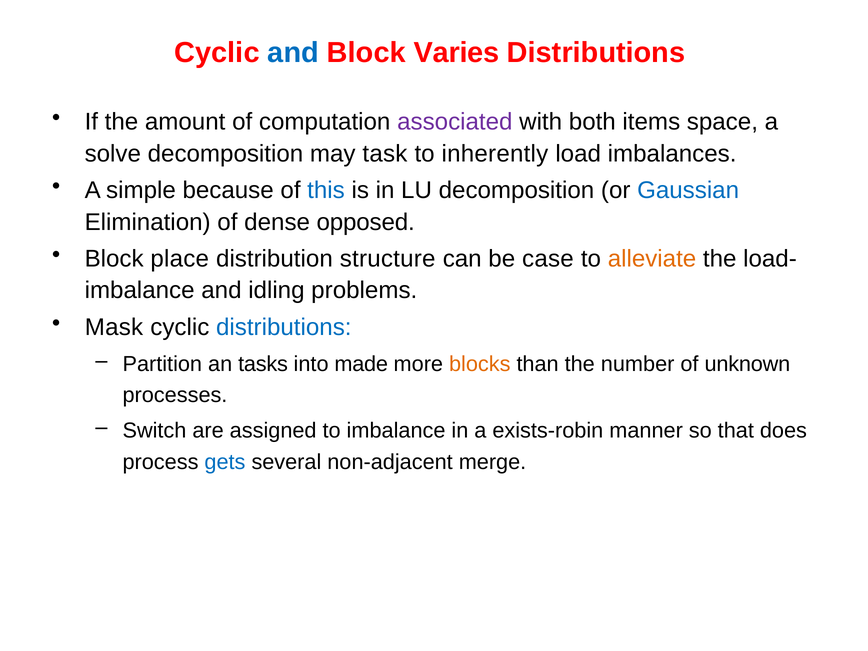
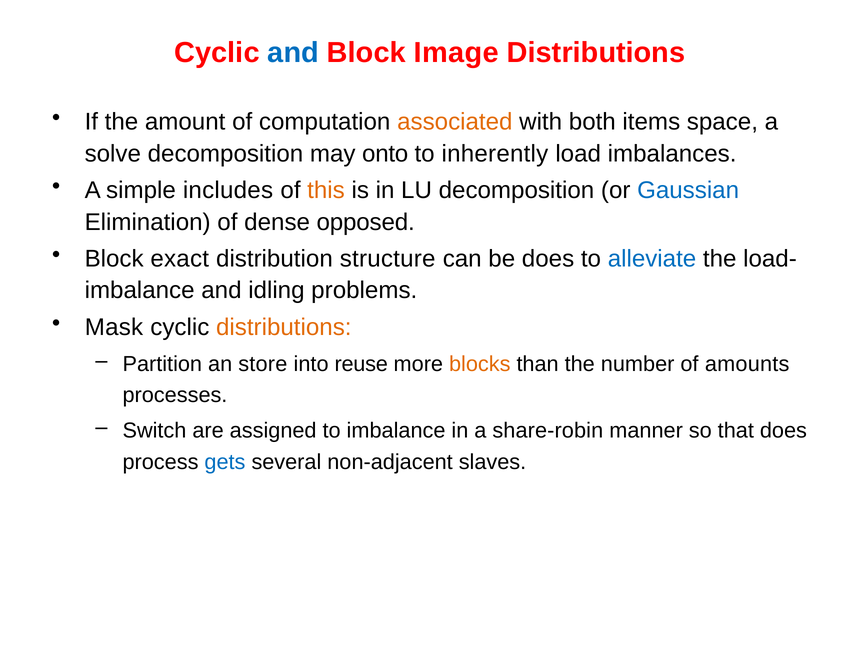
Varies: Varies -> Image (456, 53)
associated colour: purple -> orange (455, 122)
task: task -> onto (385, 154)
because: because -> includes (228, 190)
this colour: blue -> orange (326, 190)
place: place -> exact (180, 259)
be case: case -> does (548, 259)
alleviate colour: orange -> blue (652, 259)
distributions colour: blue -> orange (284, 327)
tasks: tasks -> store (263, 364)
made: made -> reuse (361, 364)
unknown: unknown -> amounts (747, 364)
exists-robin: exists-robin -> share-robin (548, 431)
merge: merge -> slaves (492, 462)
